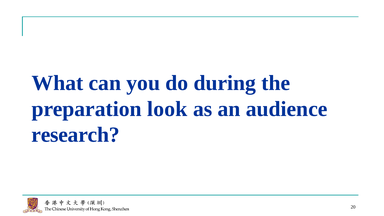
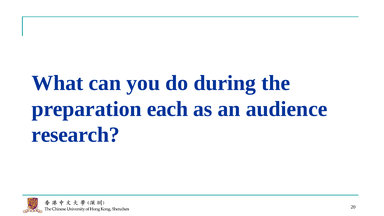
look: look -> each (167, 109)
